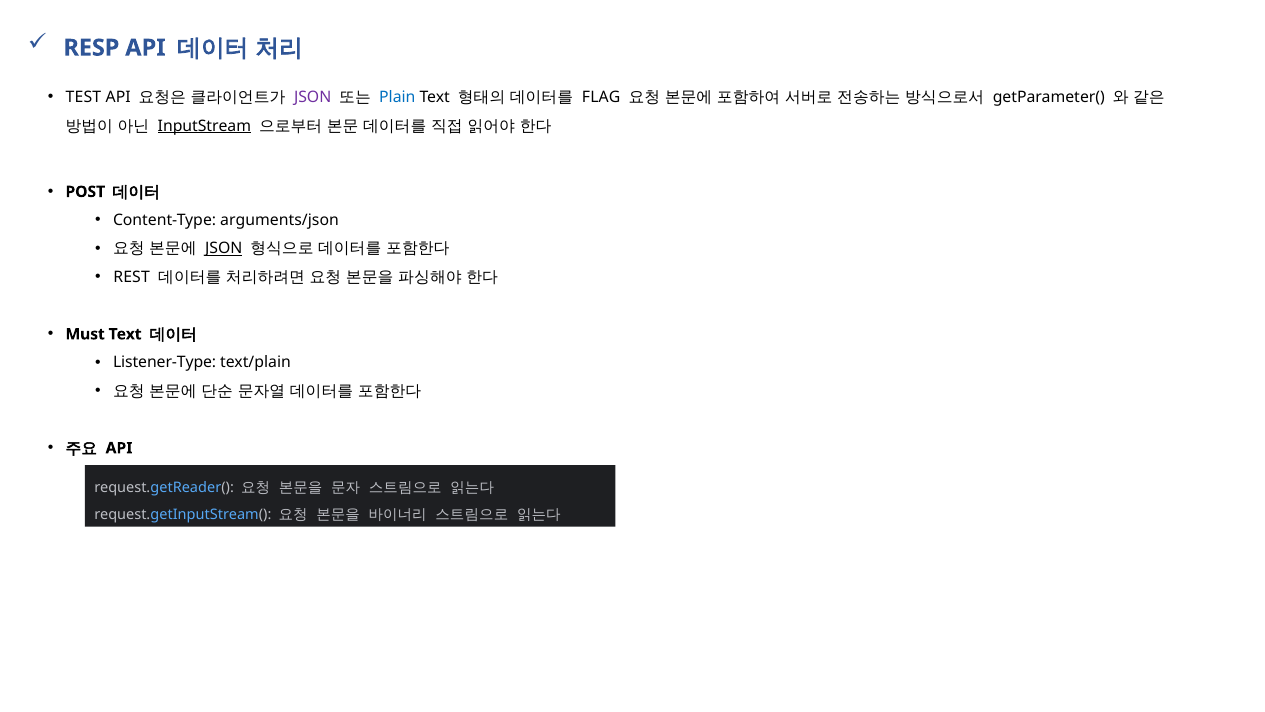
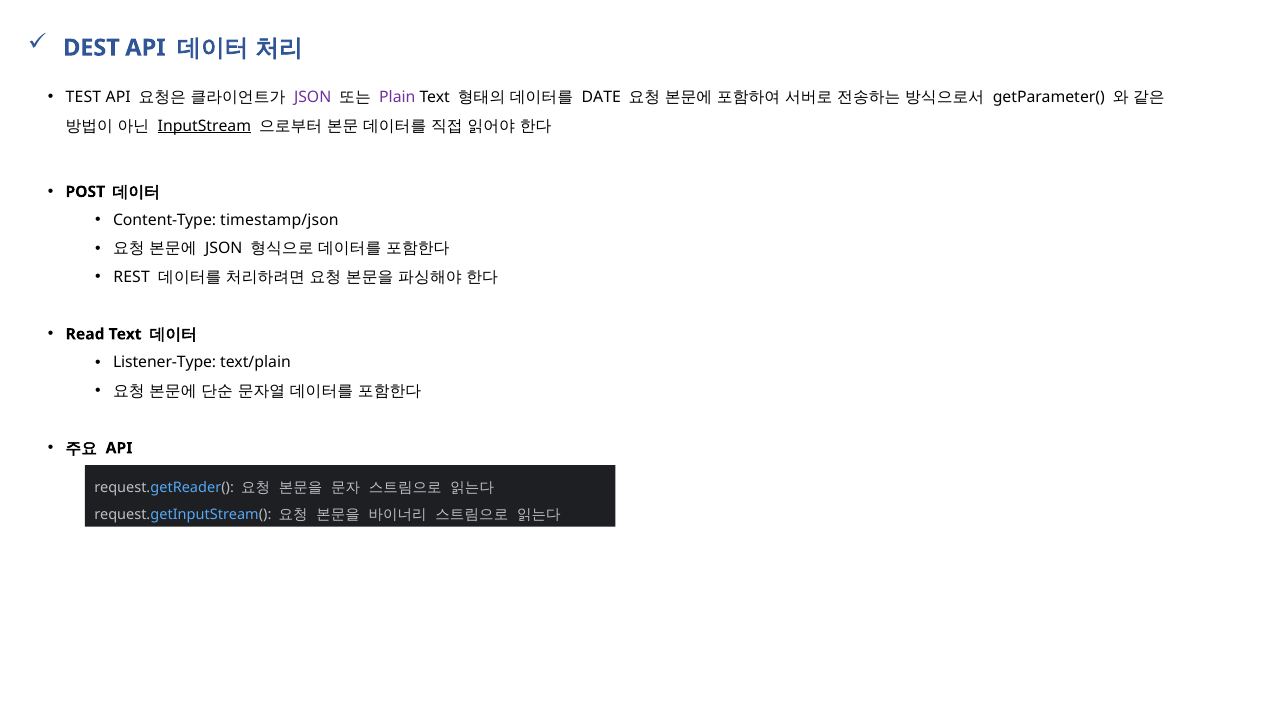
RESP: RESP -> DEST (91, 48)
Plain colour: blue -> purple (397, 97)
FLAG: FLAG -> DATE (601, 97)
arguments/json: arguments/json -> timestamp/json (279, 220)
JSON underline: present -> none (224, 249)
Must: Must -> Read (85, 334)
